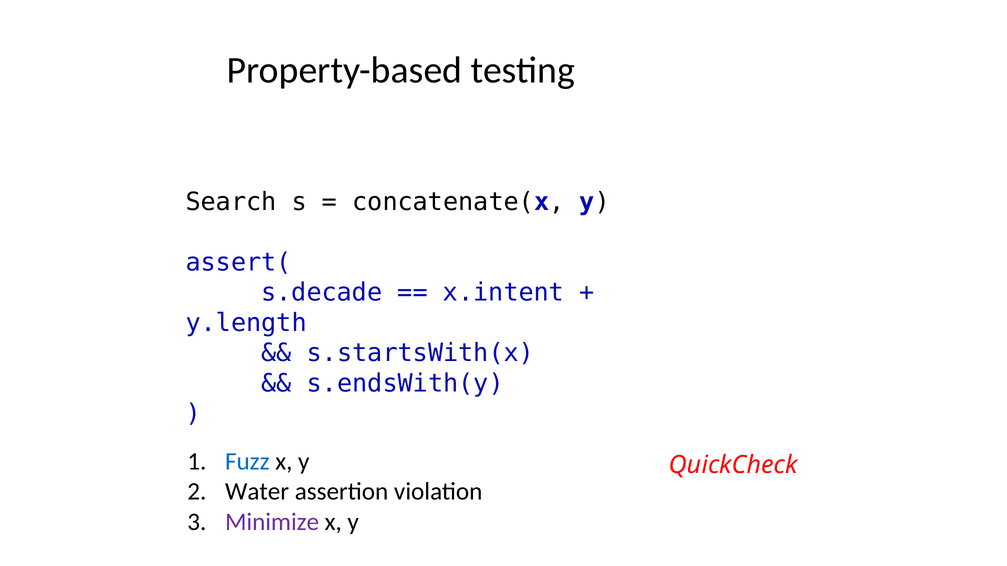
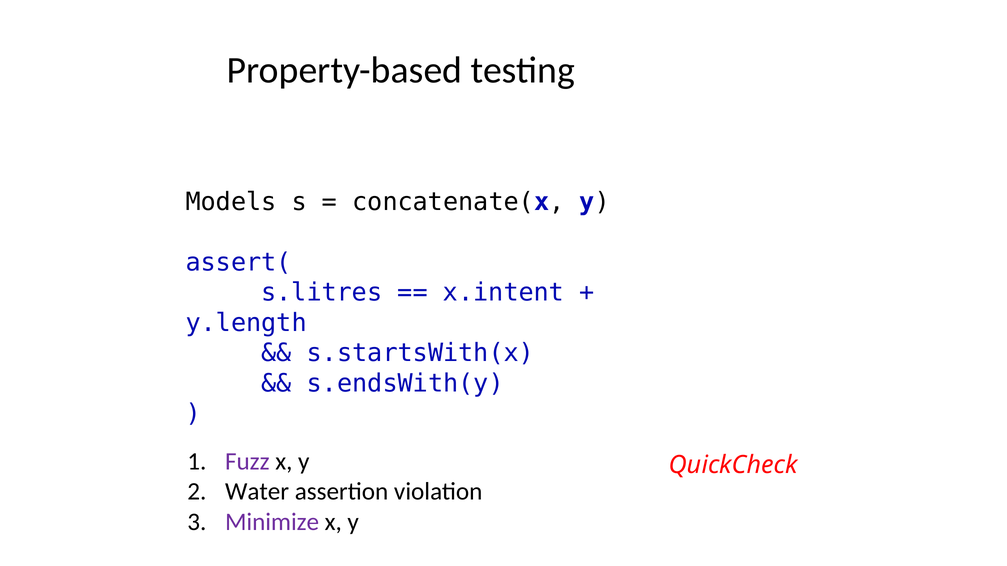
Search: Search -> Models (231, 202)
s.decade: s.decade -> s.litres (322, 293)
Fuzz colour: blue -> purple (247, 462)
